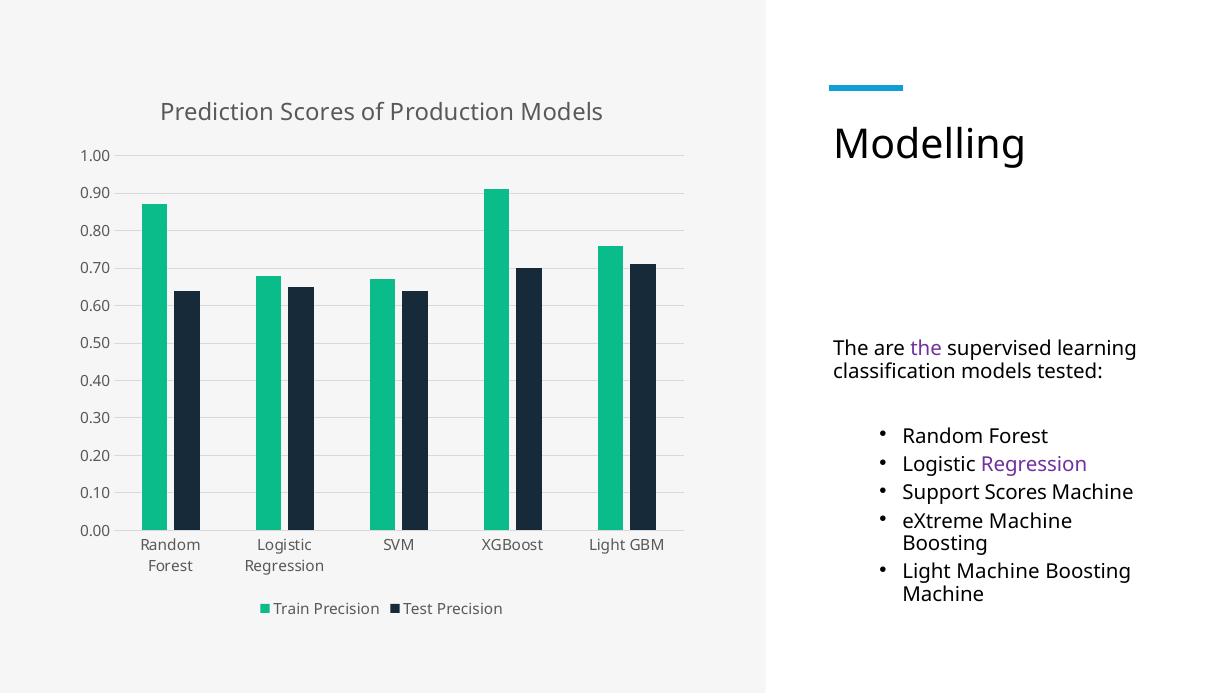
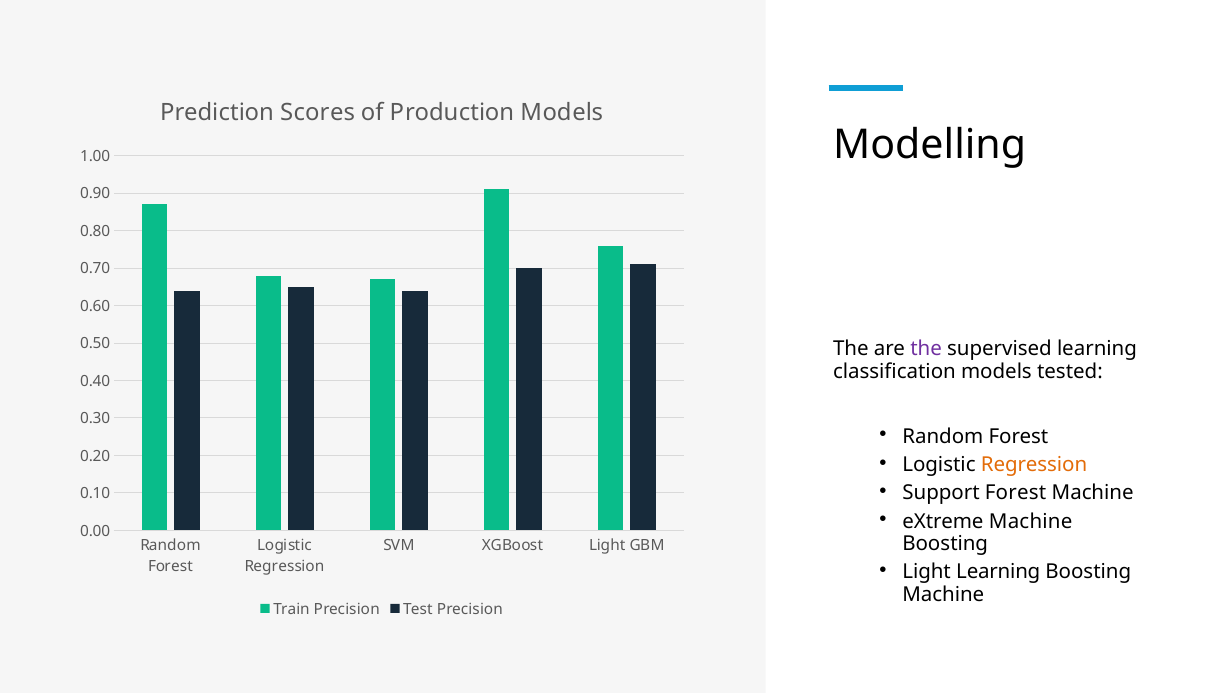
Regression colour: purple -> orange (1034, 465)
Support Scores: Scores -> Forest (1016, 493)
Light Machine: Machine -> Learning (998, 572)
